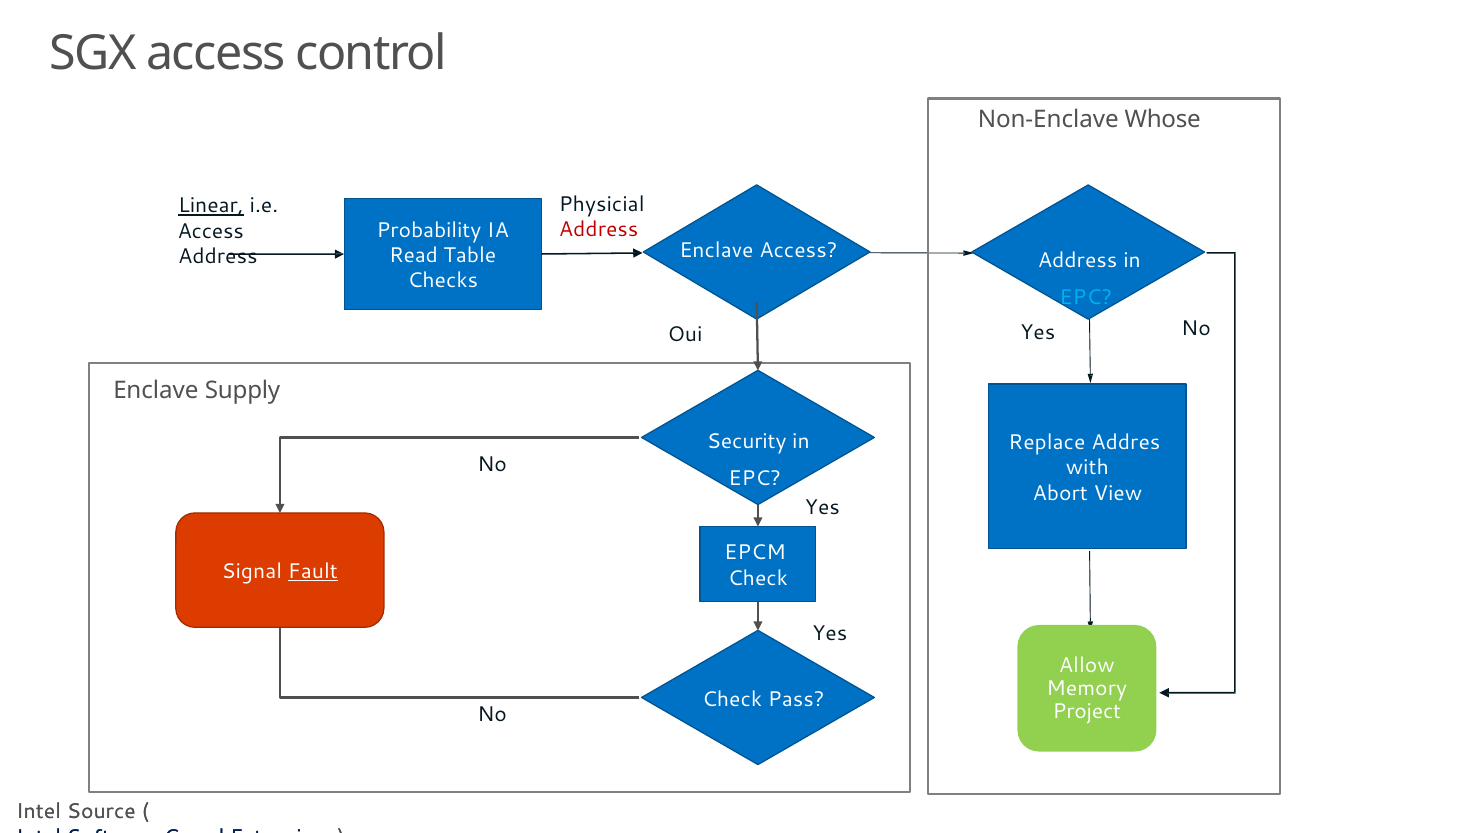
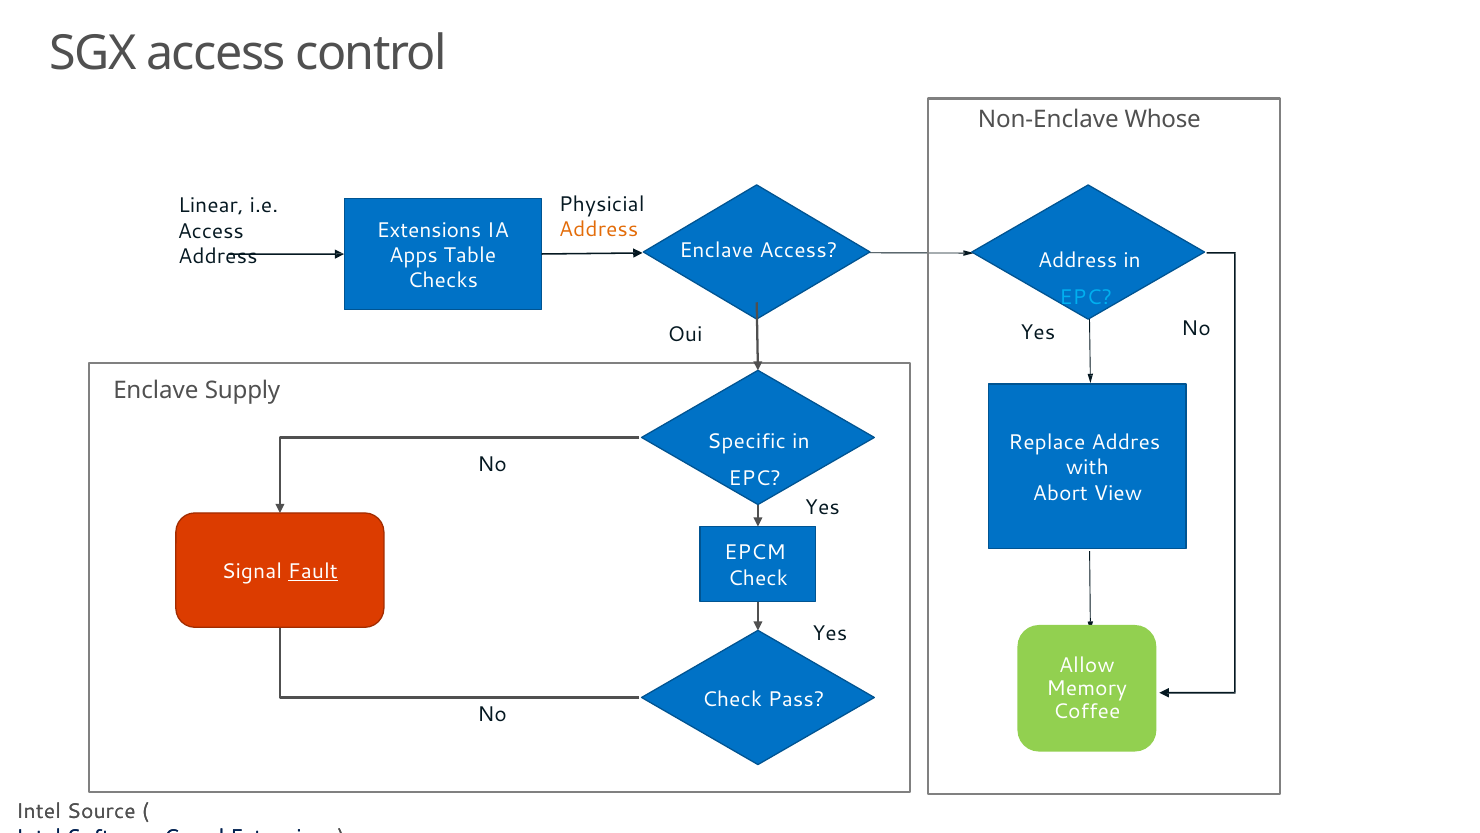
Linear underline: present -> none (211, 206)
Address colour: red -> orange (599, 230)
Probability: Probability -> Extensions (429, 230)
Read: Read -> Apps (413, 255)
Security: Security -> Specific (747, 441)
Project: Project -> Coffee (1087, 710)
